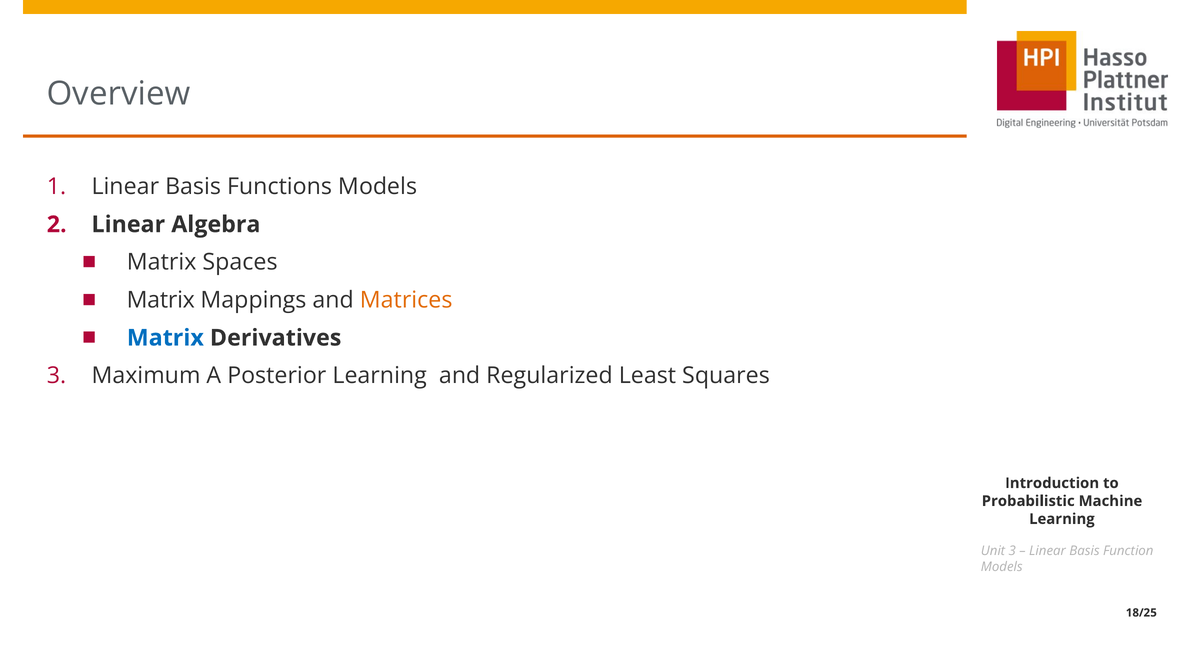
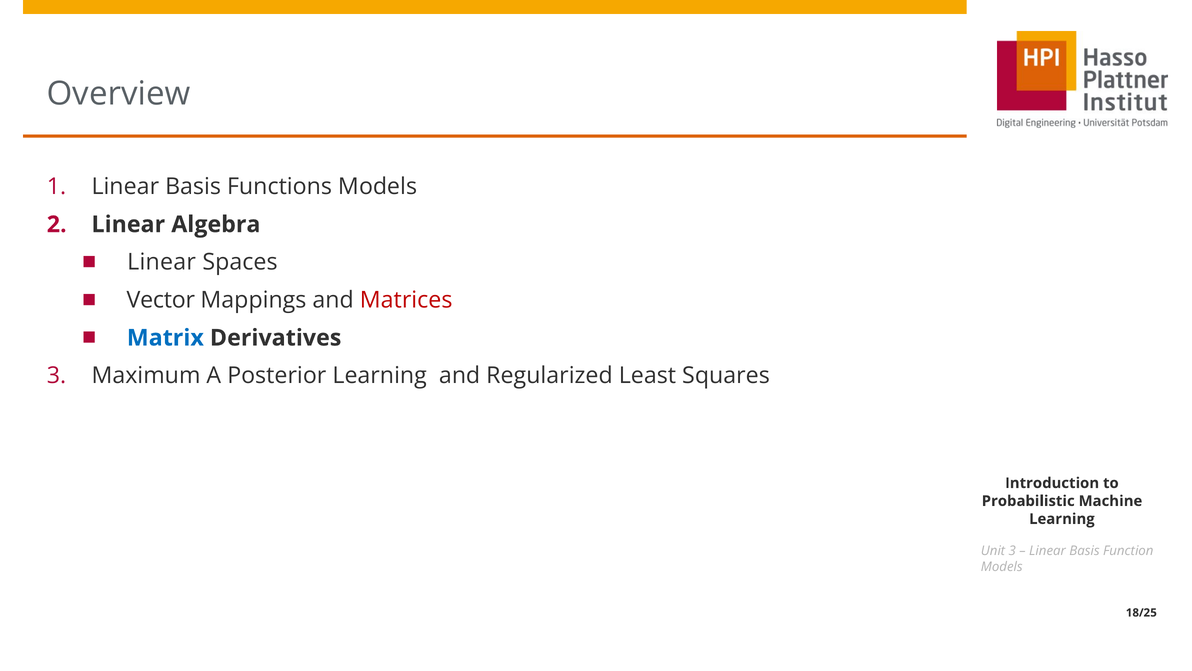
Matrix: Matrix -> Linear (162, 262)
Matrix: Matrix -> Vector (161, 300)
Matrices colour: orange -> red (406, 300)
